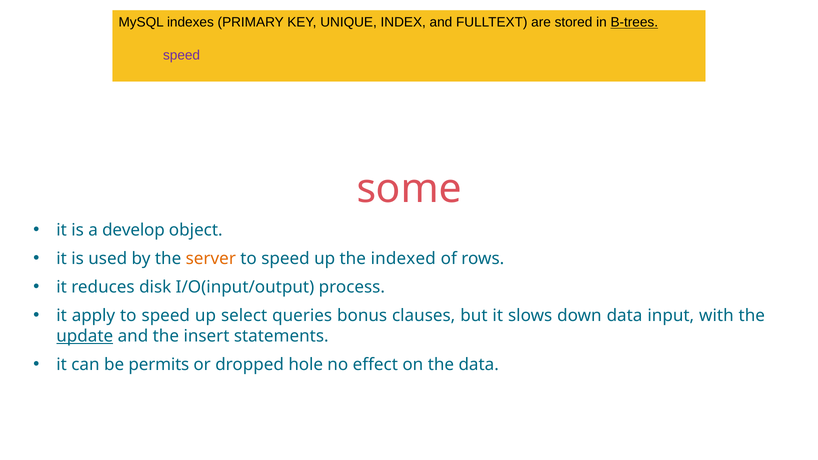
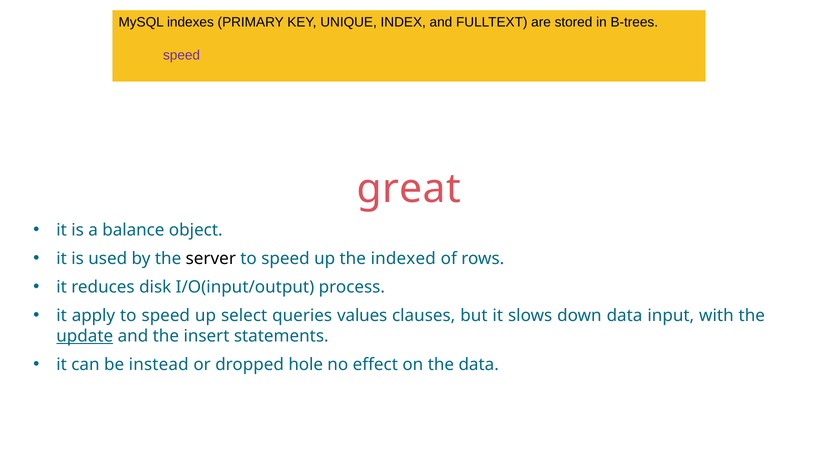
B-trees underline: present -> none (634, 22)
some: some -> great (409, 189)
develop: develop -> balance (133, 230)
server colour: orange -> black (211, 259)
bonus: bonus -> values (362, 316)
permits: permits -> instead (159, 365)
